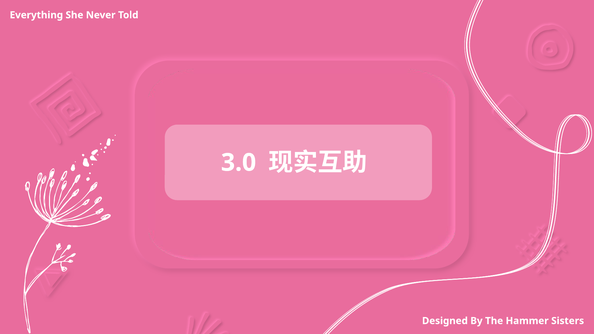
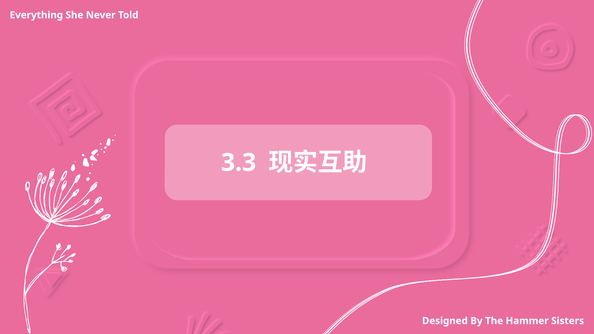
3.0: 3.0 -> 3.3 (239, 163)
